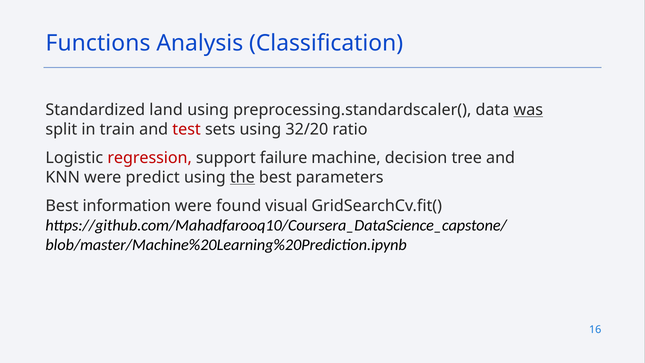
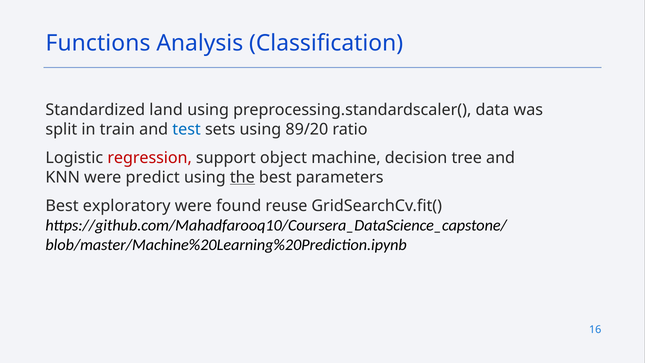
was underline: present -> none (528, 110)
test colour: red -> blue (187, 129)
32/20: 32/20 -> 89/20 (307, 129)
failure: failure -> object (283, 158)
information: information -> exploratory (127, 206)
visual: visual -> reuse (286, 206)
